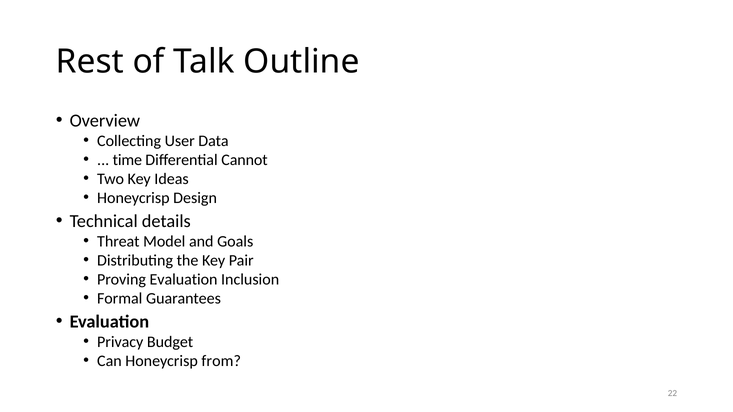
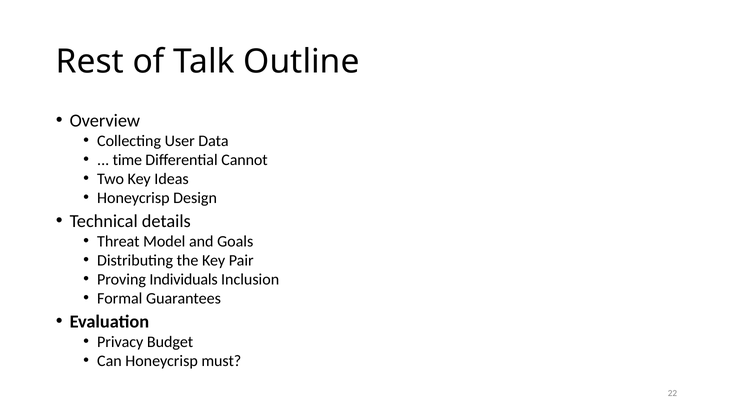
Proving Evaluation: Evaluation -> Individuals (184, 280)
from: from -> must (221, 361)
